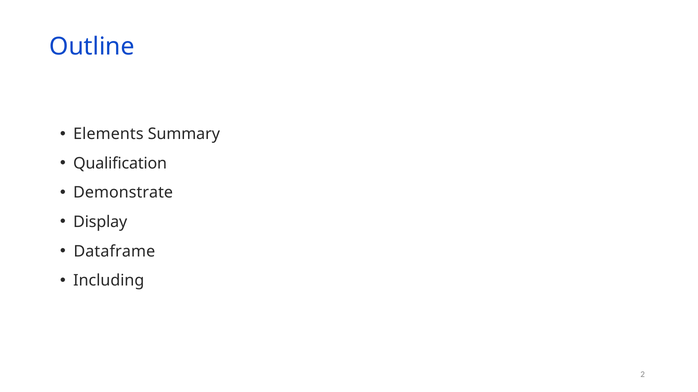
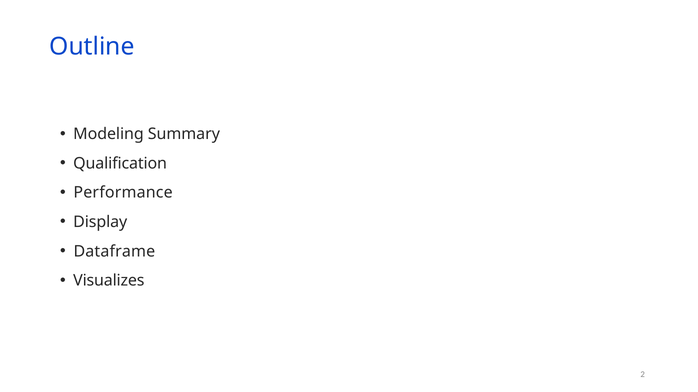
Elements: Elements -> Modeling (108, 134)
Demonstrate: Demonstrate -> Performance (123, 193)
Including: Including -> Visualizes (109, 281)
